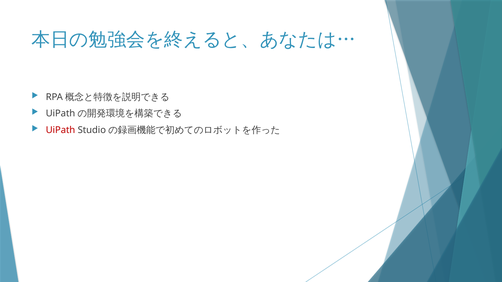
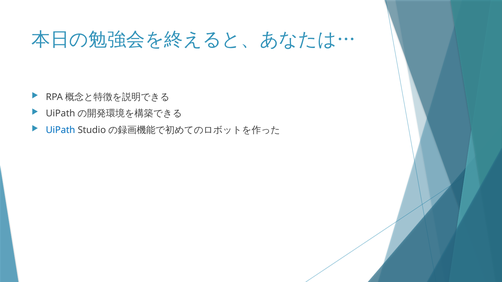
UiPath colour: red -> blue (61, 130)
